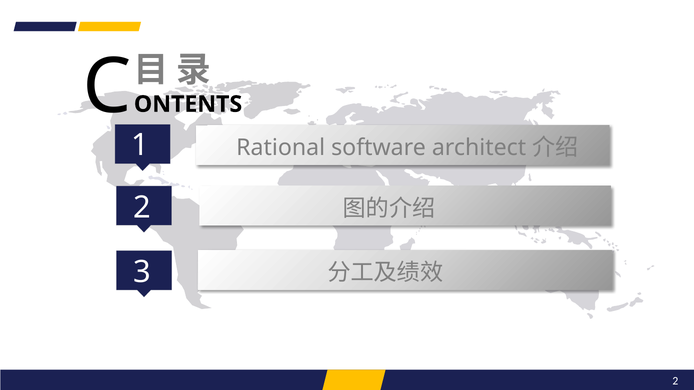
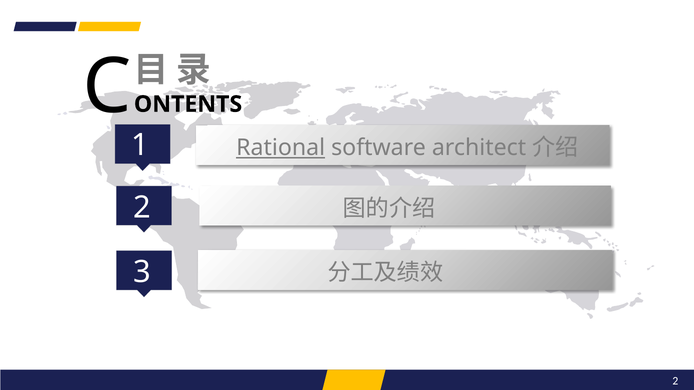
Rational underline: none -> present (281, 148)
